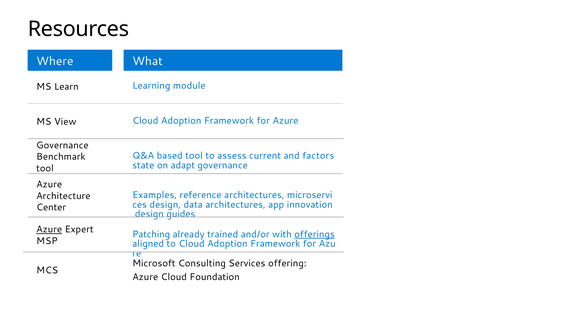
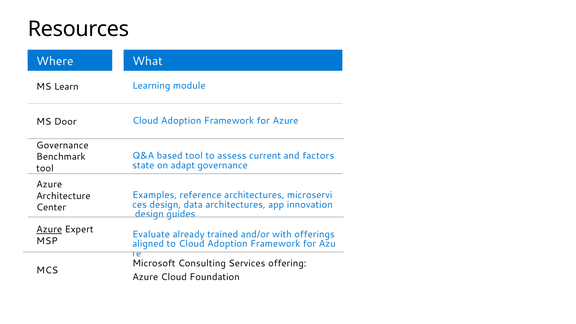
View: View -> Door (65, 122)
Patching: Patching -> Evaluate (151, 234)
offerings underline: present -> none (315, 234)
